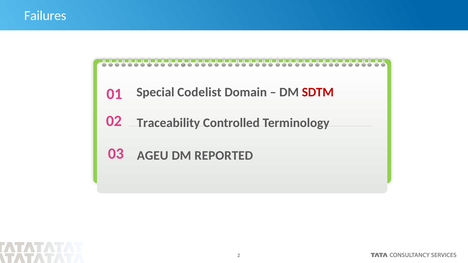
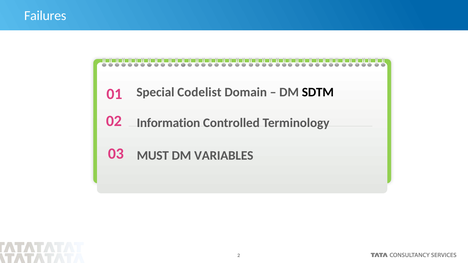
SDTM colour: red -> black (318, 92)
Traceability: Traceability -> Information (168, 123)
AGEU: AGEU -> MUST (153, 156)
REPORTED: REPORTED -> VARIABLES (224, 156)
